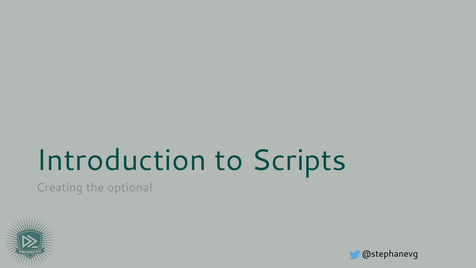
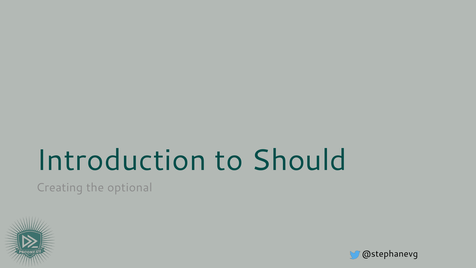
Scripts: Scripts -> Should (299, 160)
